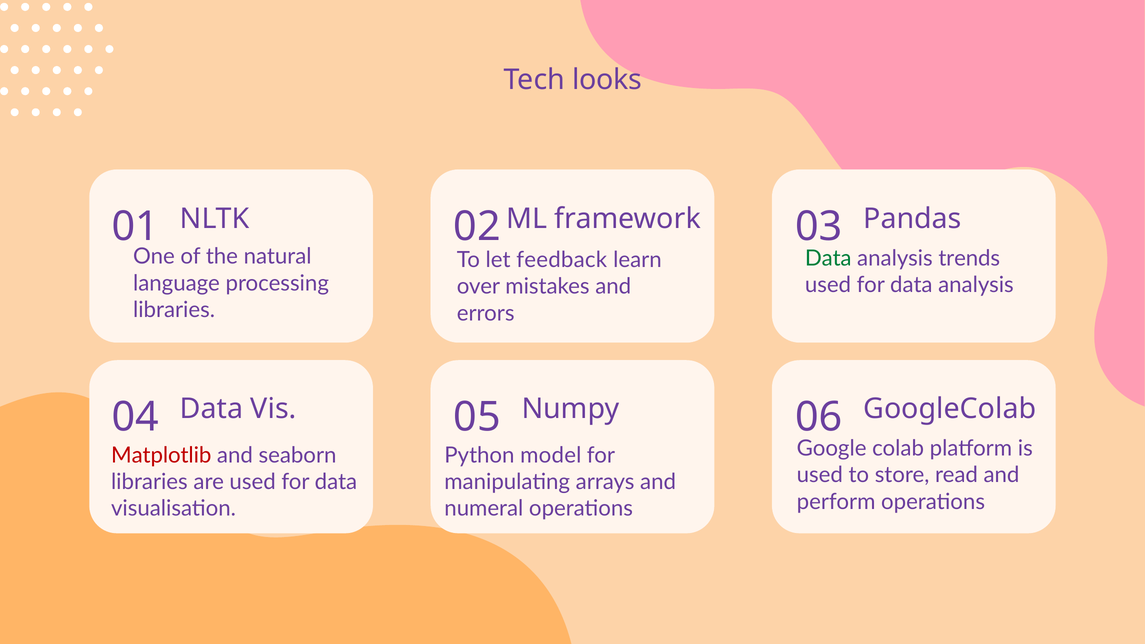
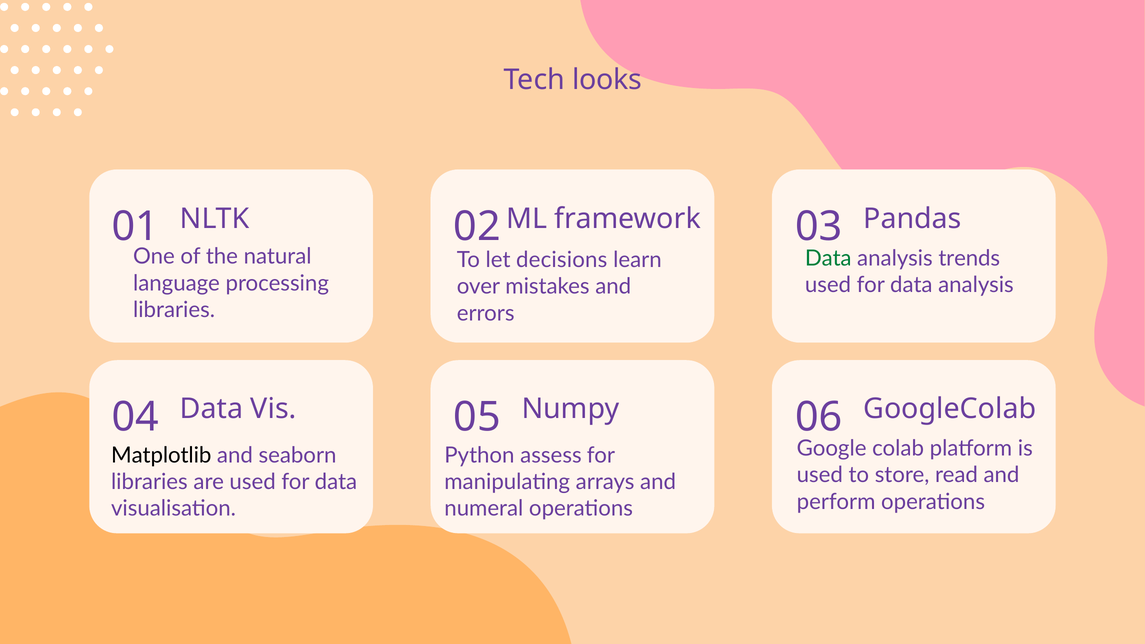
feedback: feedback -> decisions (562, 260)
Matplotlib colour: red -> black (161, 455)
model: model -> assess (551, 455)
